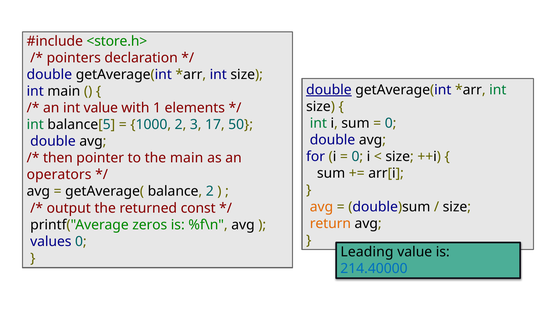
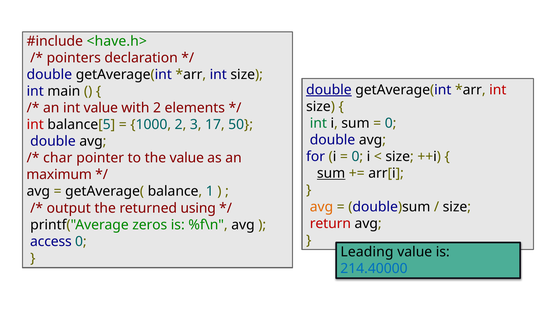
<store.h>: <store.h> -> <have.h> (117, 41)
int colour: green -> red (498, 90)
with 1: 1 -> 2 (157, 108)
int colour: green -> red (35, 125)
then: then -> char (58, 158)
the main: main -> value (187, 158)
sum underline: none -> present (331, 173)
operators: operators -> maximum (59, 175)
balance 2: 2 -> 1 (210, 191)
const: const -> using (198, 208)
return colour: orange -> red (330, 223)
values: values -> access (51, 241)
